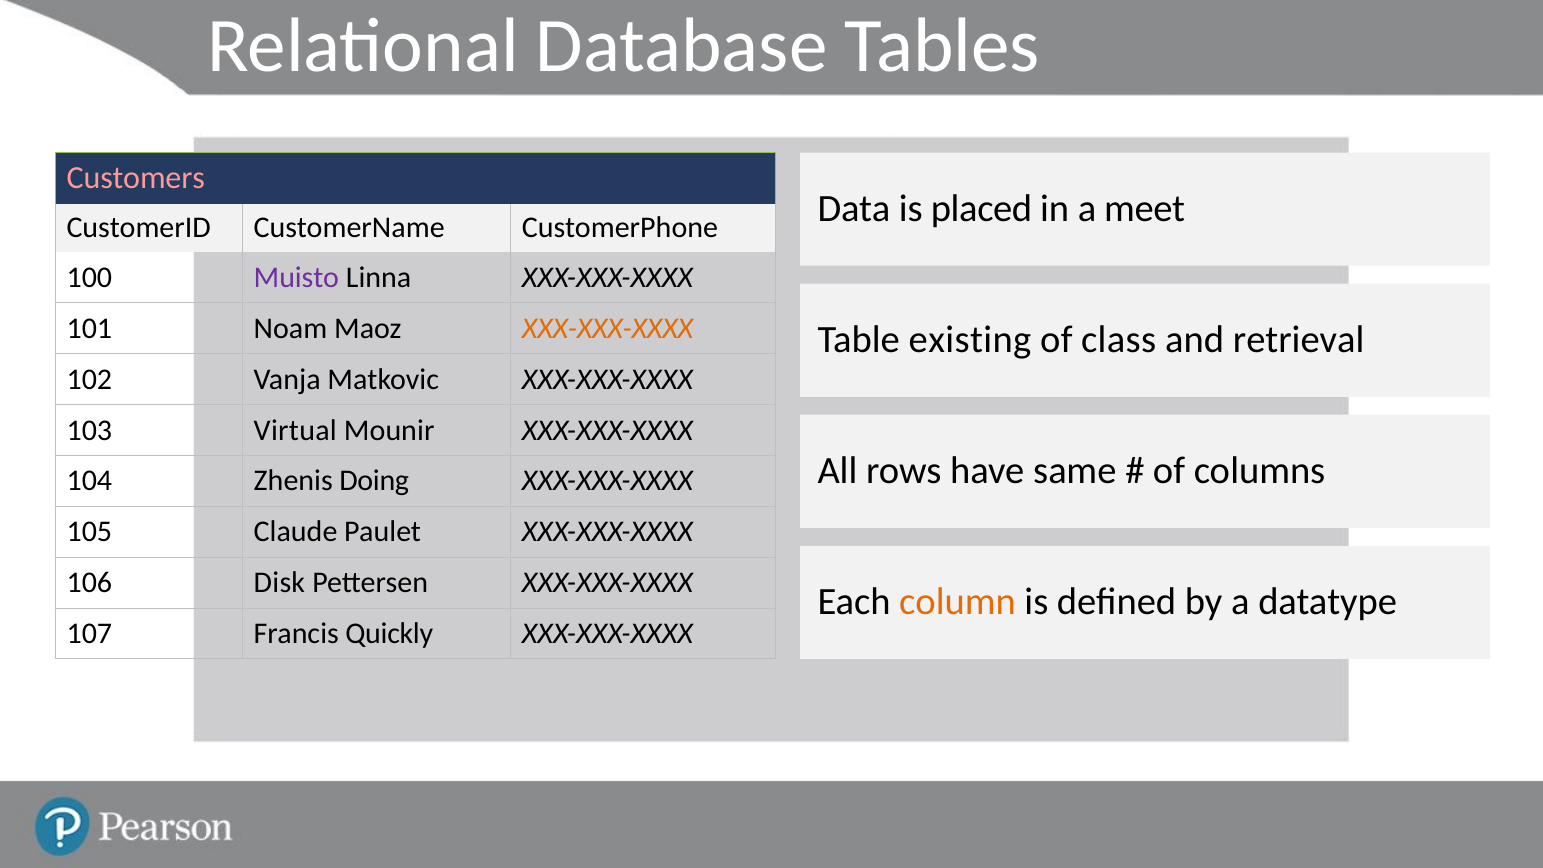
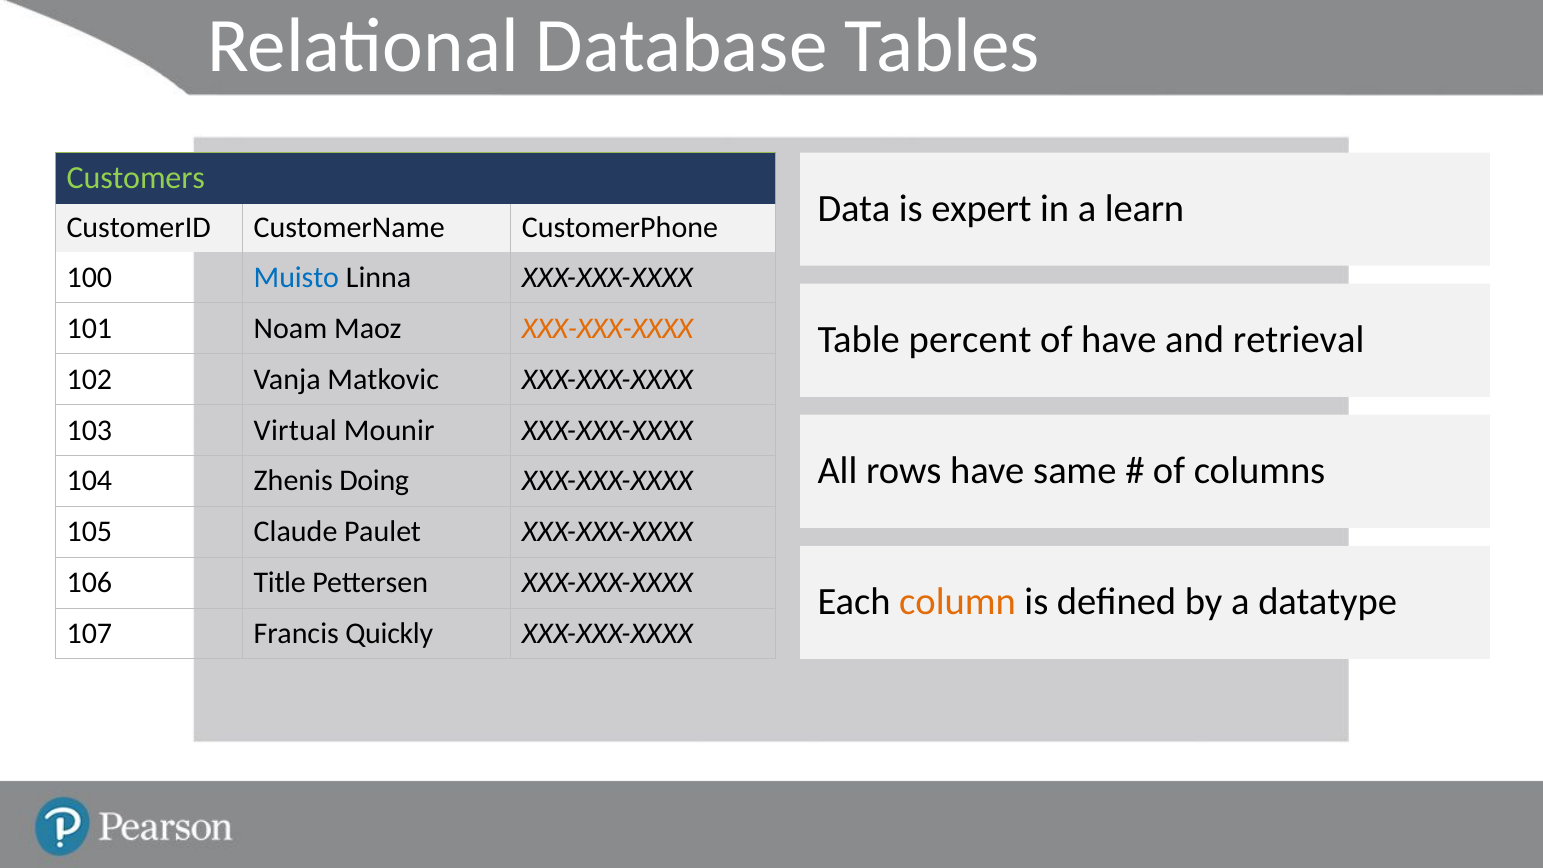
Customers colour: pink -> light green (136, 178)
placed: placed -> expert (981, 209)
meet: meet -> learn (1145, 209)
Muisto colour: purple -> blue (296, 277)
existing: existing -> percent (970, 340)
of class: class -> have (1119, 340)
106 Disk: Disk -> Title (280, 583)
